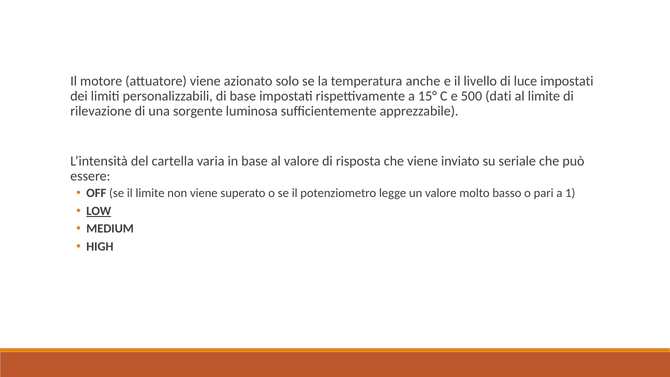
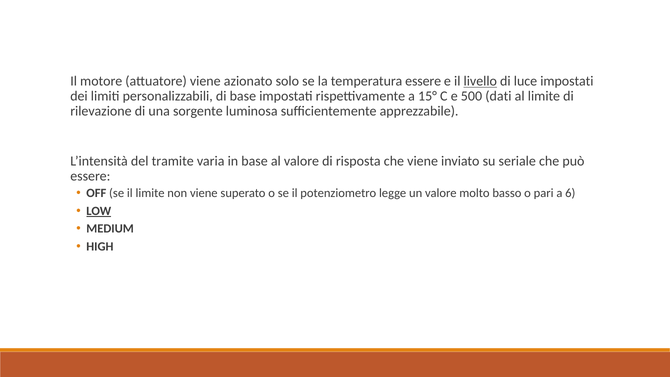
temperatura anche: anche -> essere (423, 81)
livello underline: none -> present (480, 81)
cartella: cartella -> tramite (173, 161)
1: 1 -> 6 (570, 193)
